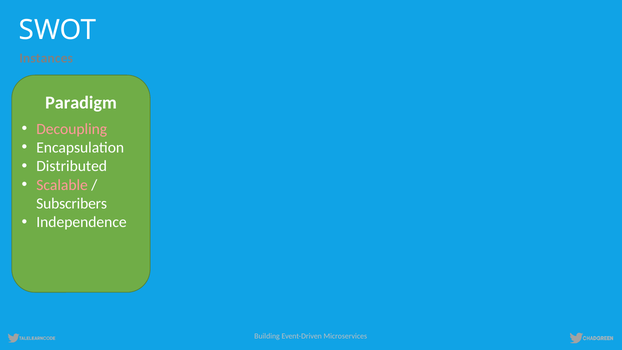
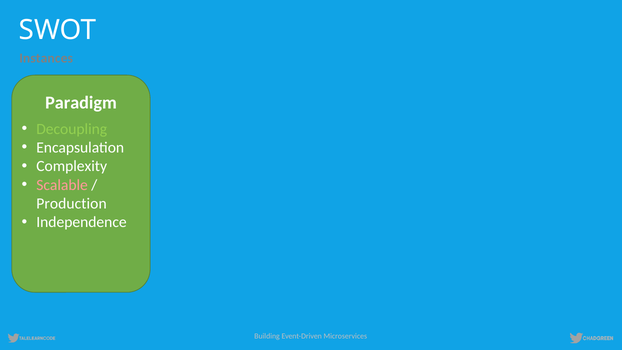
Decoupling colour: pink -> light green (72, 129)
Distributed: Distributed -> Complexity (72, 166)
Subscribers: Subscribers -> Production (71, 204)
